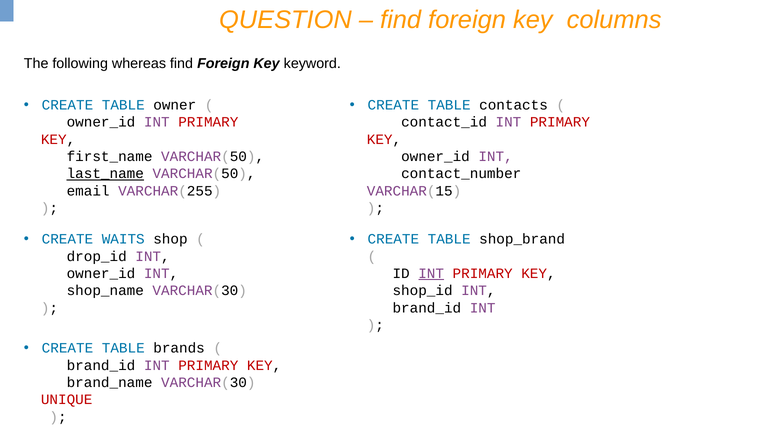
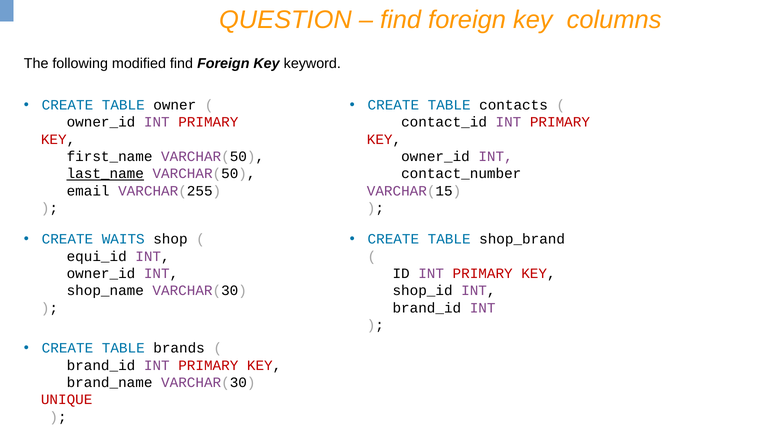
whereas: whereas -> modified (139, 64)
drop_id: drop_id -> equi_id (97, 256)
INT underline: present -> none (431, 274)
